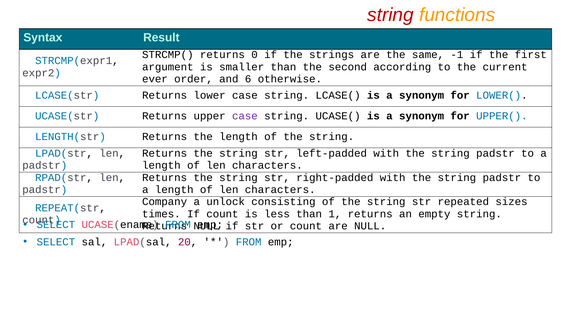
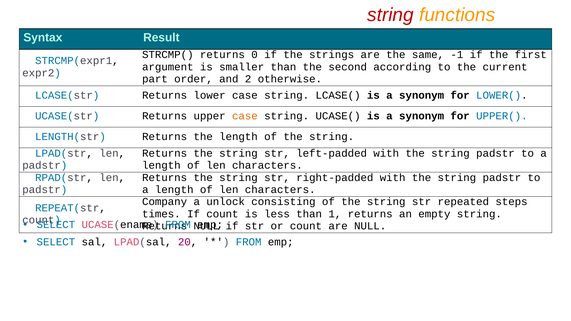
ever: ever -> part (155, 79)
6: 6 -> 2 (248, 79)
case colour: purple -> orange (245, 116)
sizes: sizes -> steps (511, 202)
